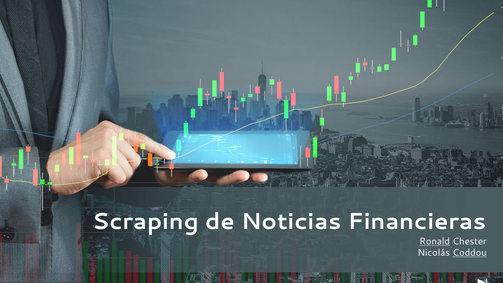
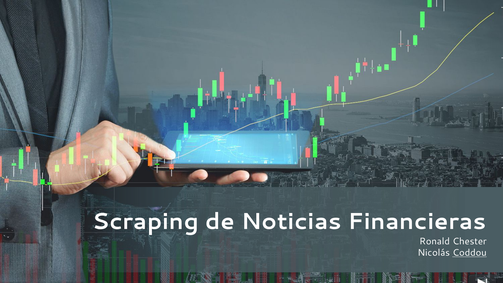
Ronald underline: present -> none (435, 241)
